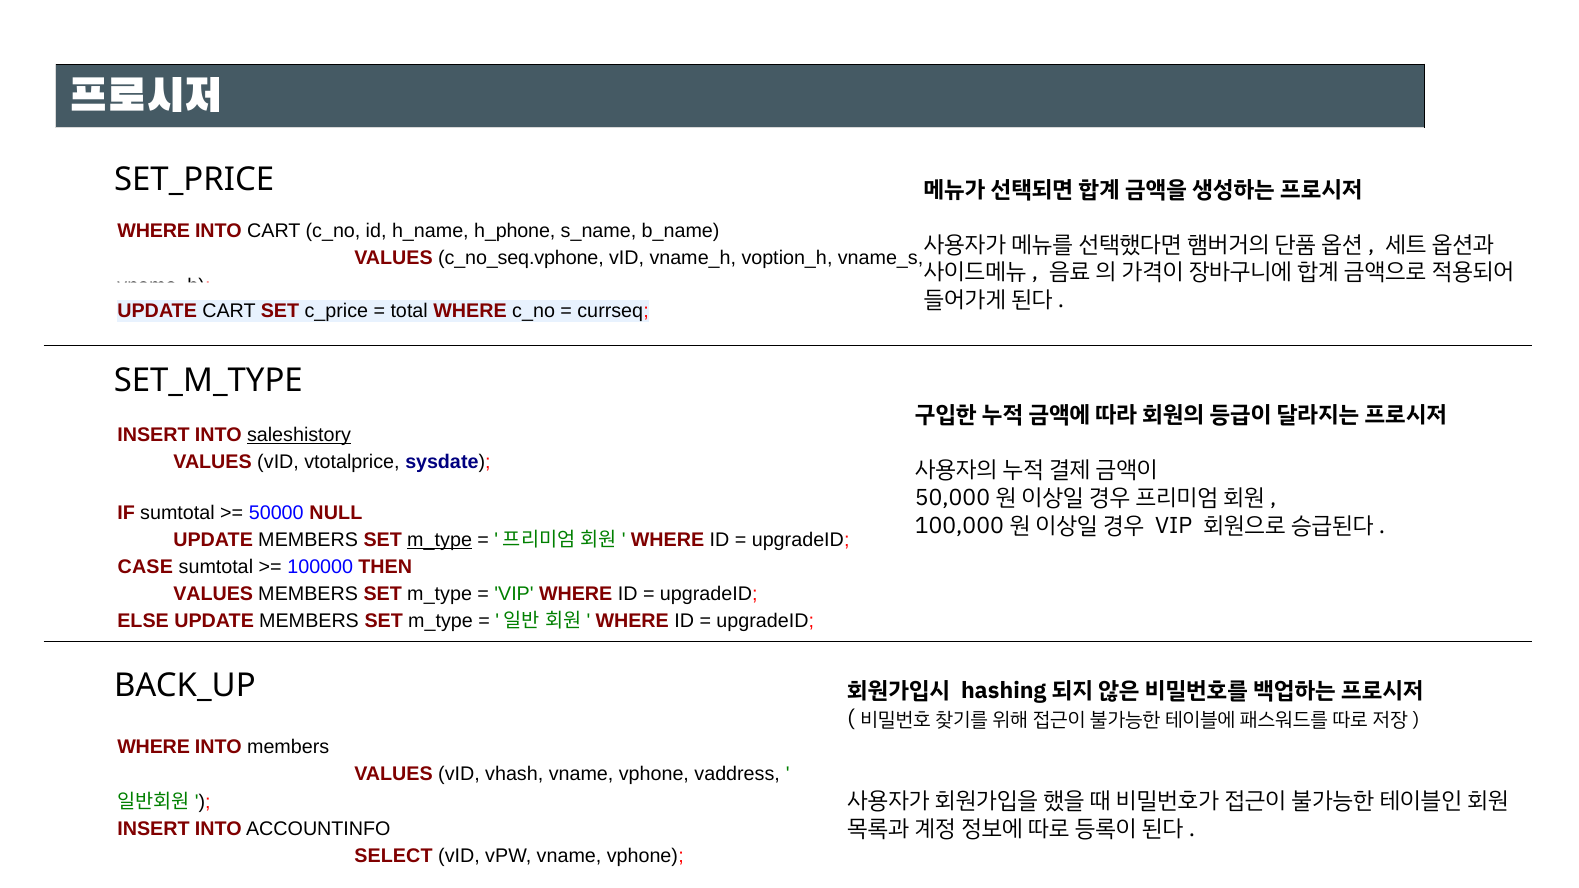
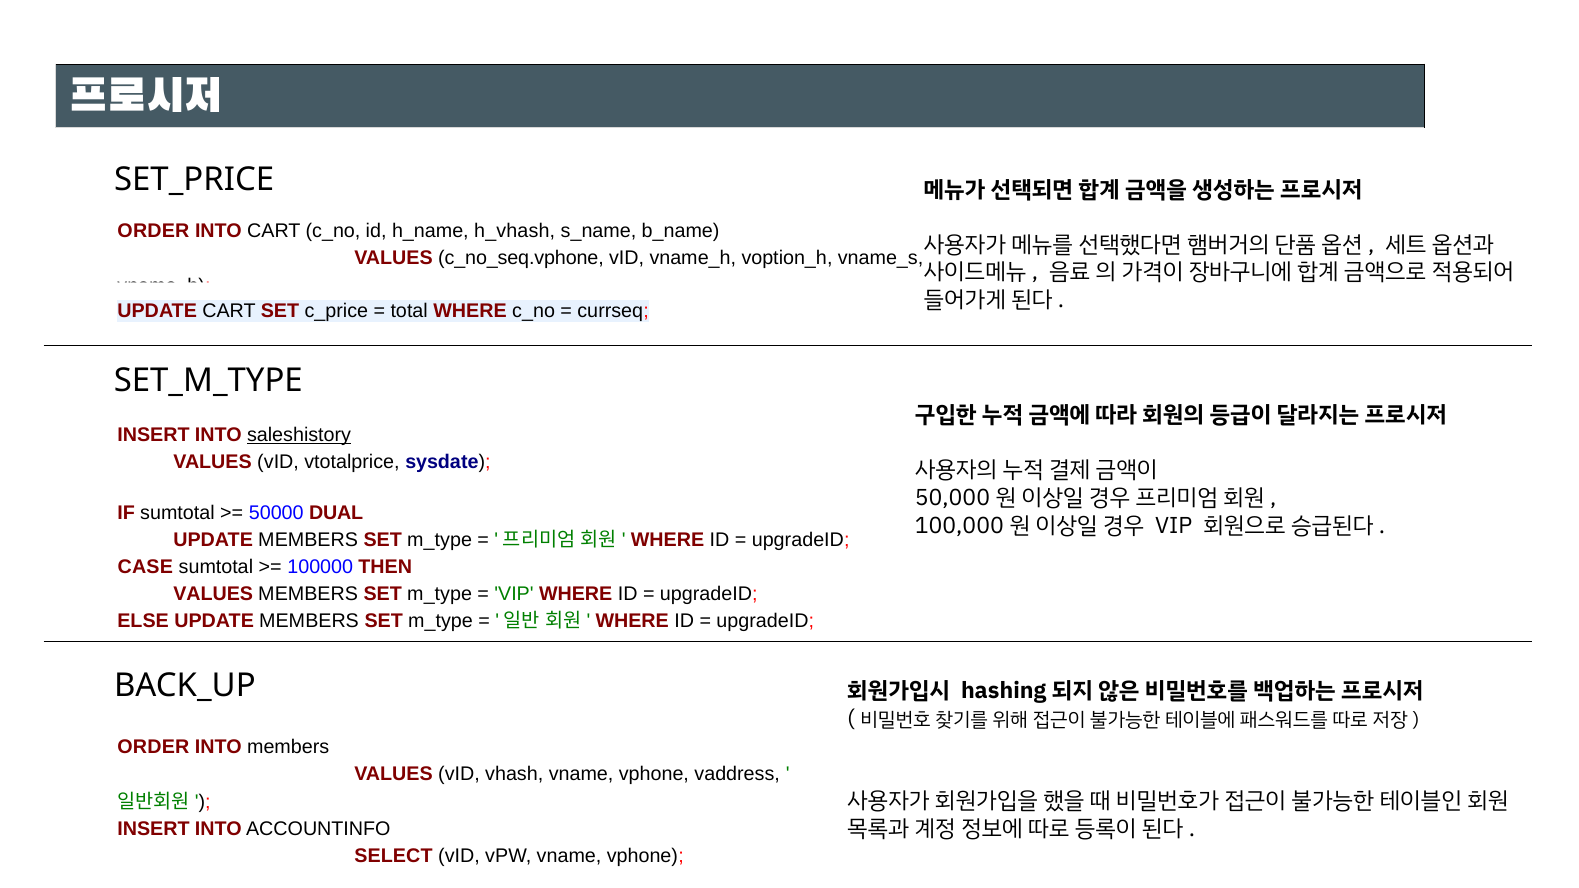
WHERE: WHERE -> ORDER (153, 231)
h_phone: h_phone -> h_vhash (515, 231)
NULL: NULL -> DUAL (336, 513)
m_type underline: present -> none (440, 540)
WHERE: WHERE -> ORDER (153, 747)
